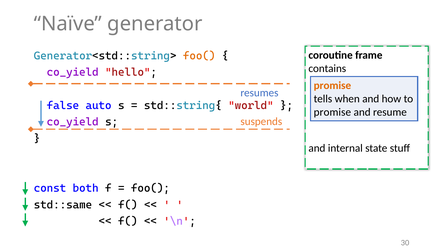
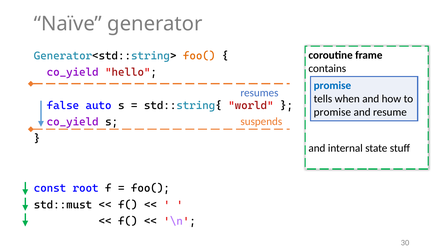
promise colour: orange -> blue (332, 86)
both: both -> root (86, 188)
std::same: std::same -> std::must (63, 205)
